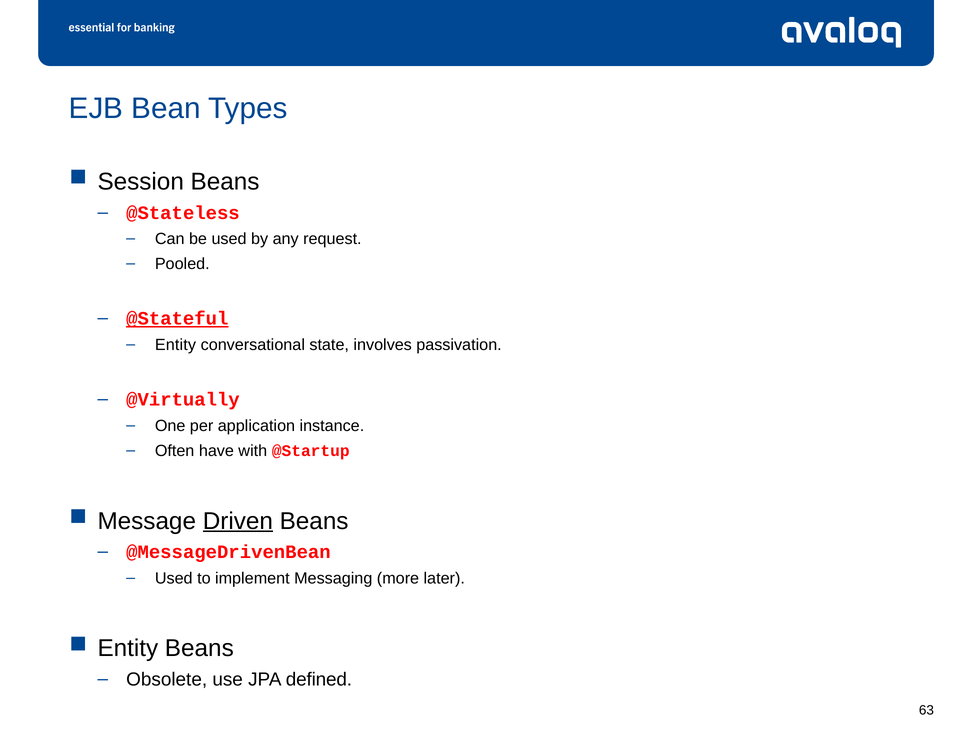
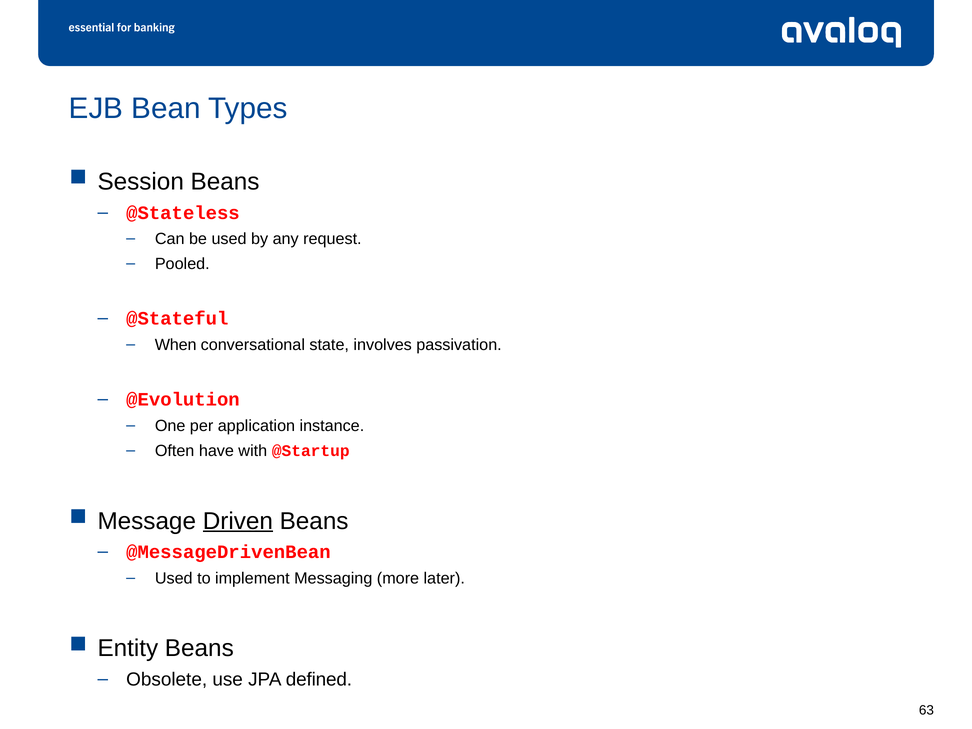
@Stateful underline: present -> none (177, 319)
Entity: Entity -> When (176, 345)
@Virtually: @Virtually -> @Evolution (183, 400)
